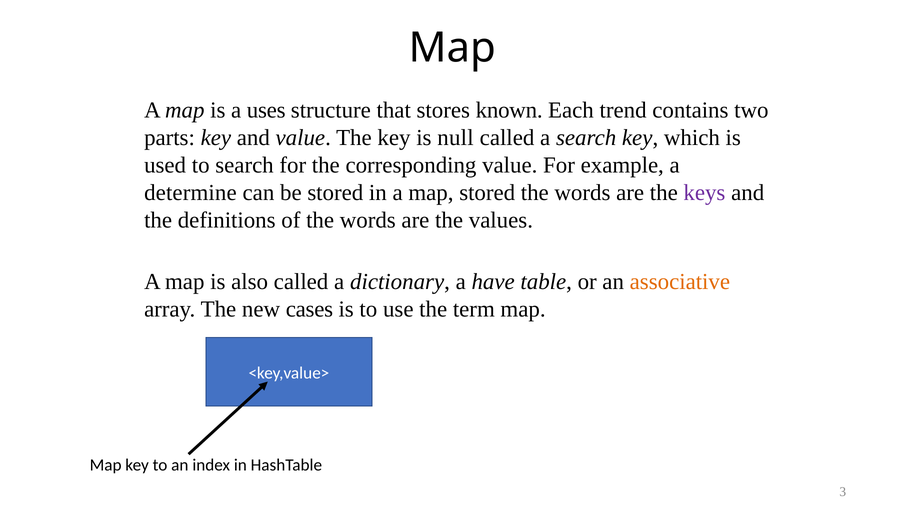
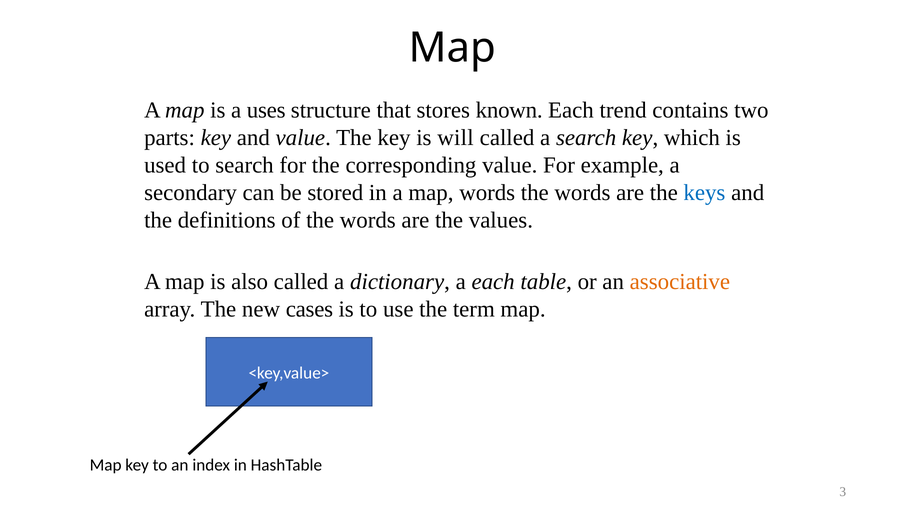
null: null -> will (455, 138)
determine: determine -> secondary (190, 193)
map stored: stored -> words (487, 193)
keys colour: purple -> blue (704, 193)
a have: have -> each (493, 282)
